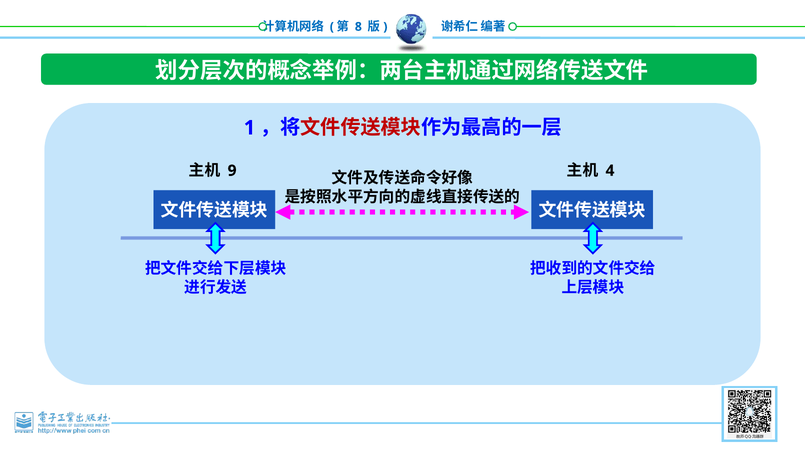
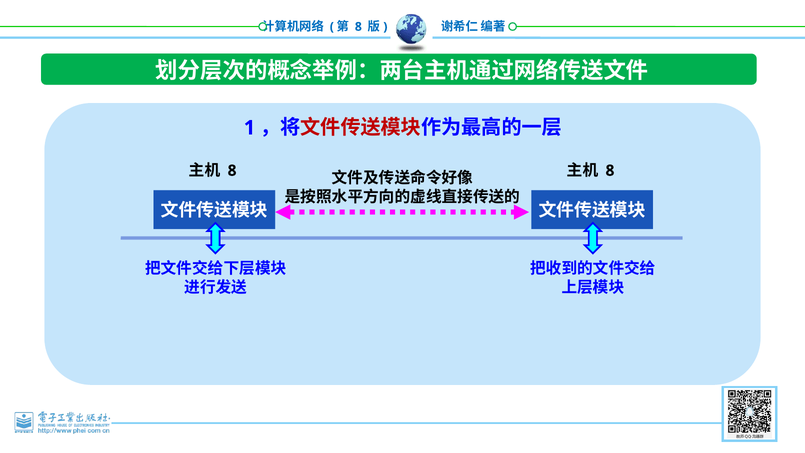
9: 9 -> 8 (232, 171)
4: 4 -> 8 (610, 171)
